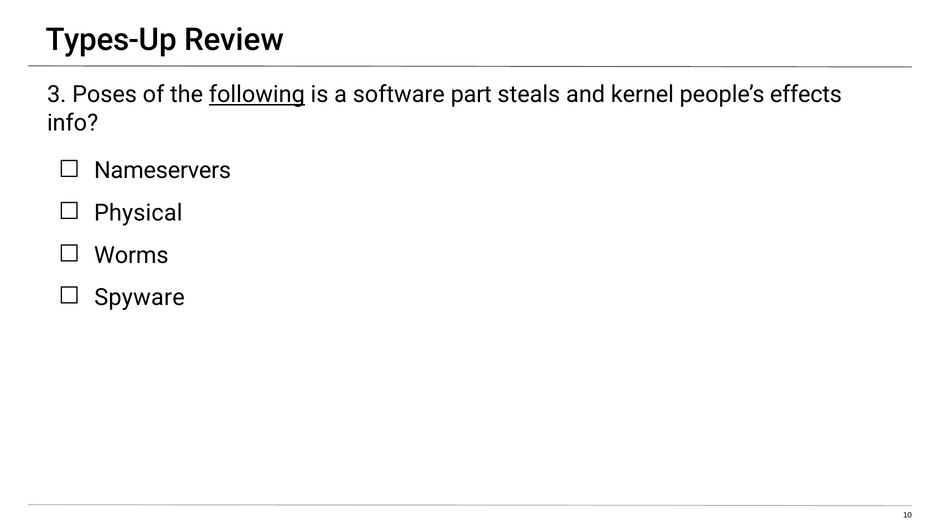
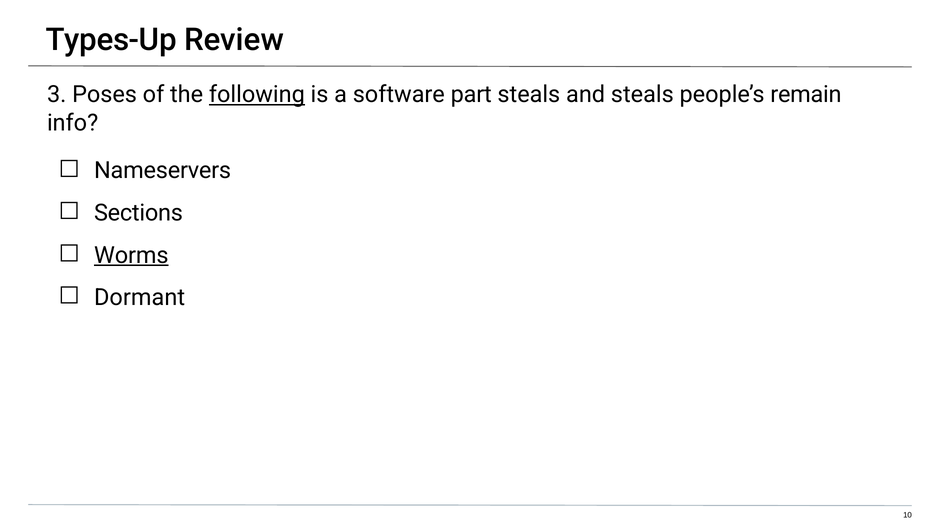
and kernel: kernel -> steals (642, 95)
effects: effects -> remain (806, 95)
Physical: Physical -> Sections (138, 213)
Worms underline: none -> present (131, 255)
Spyware: Spyware -> Dormant (140, 297)
